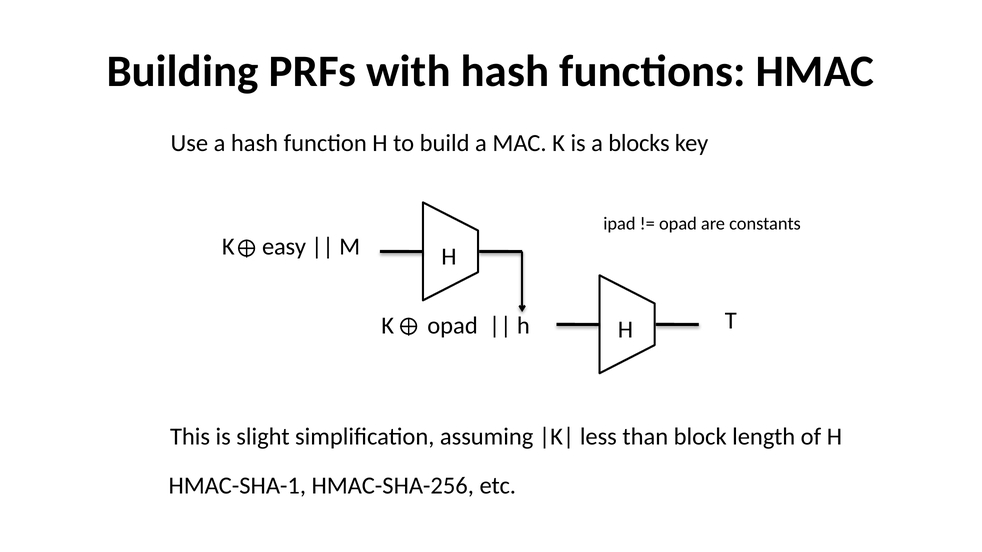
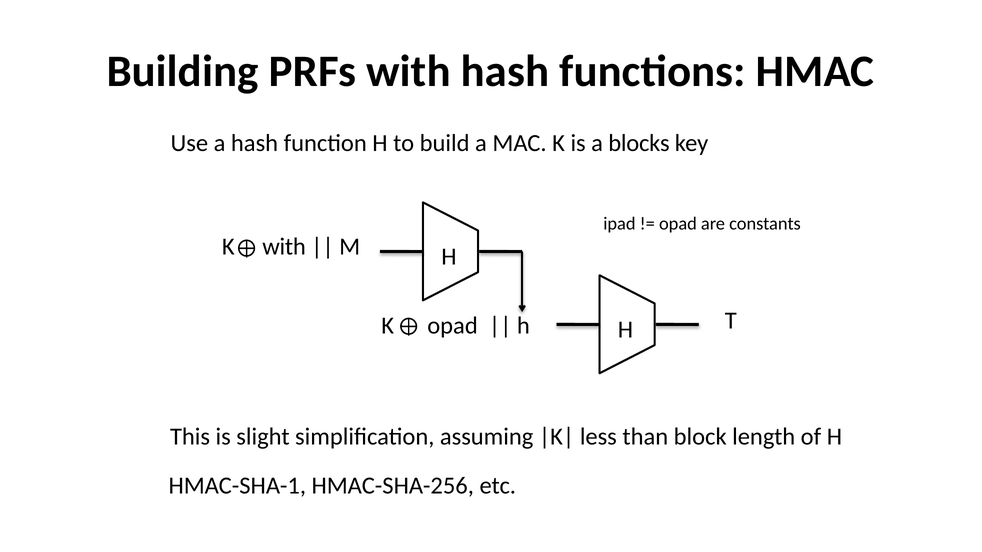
K easy: easy -> with (284, 247)
